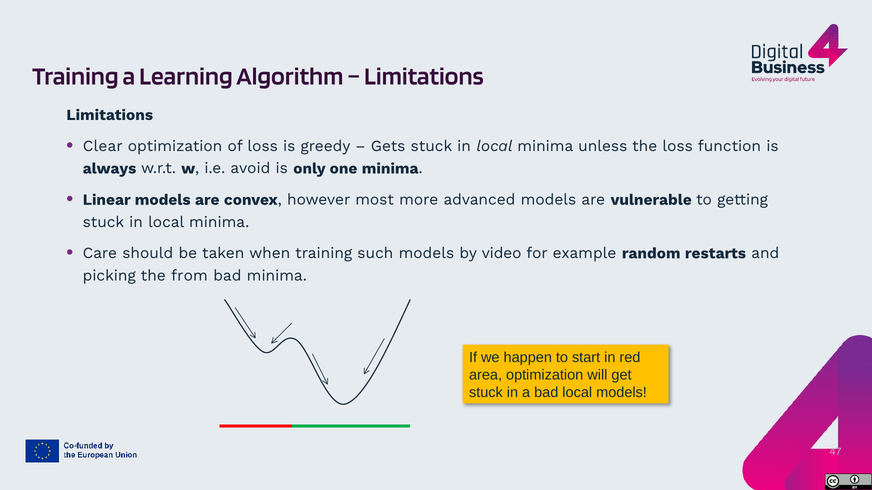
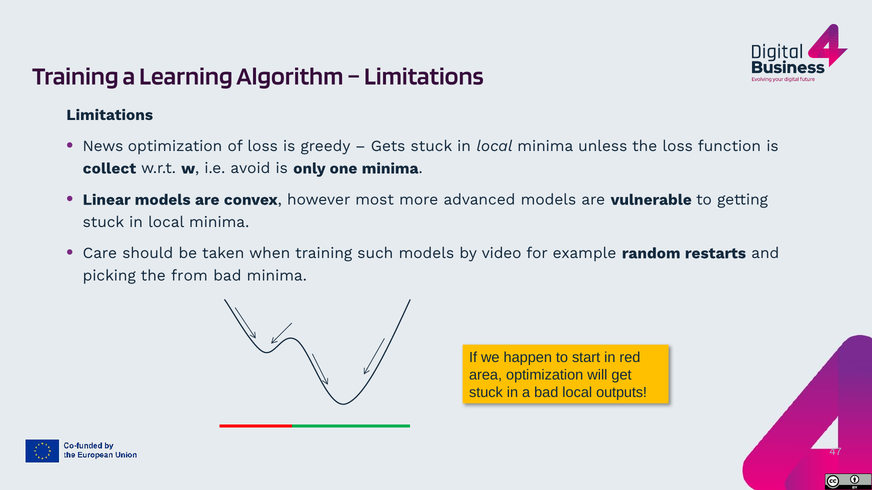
Clear: Clear -> News (103, 146)
always: always -> collect (109, 169)
local models: models -> outputs (622, 393)
